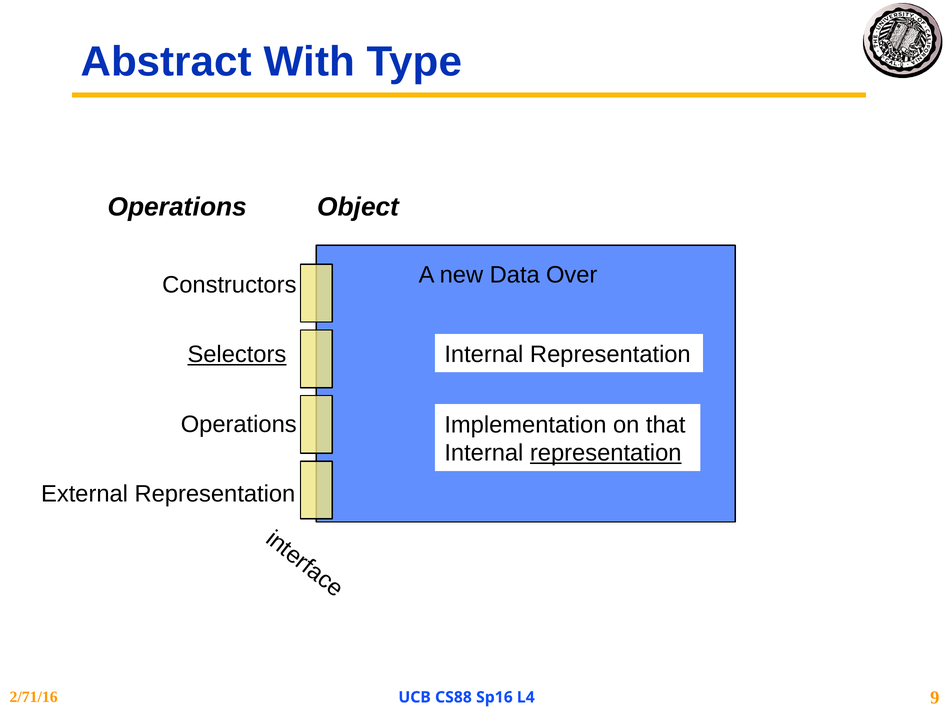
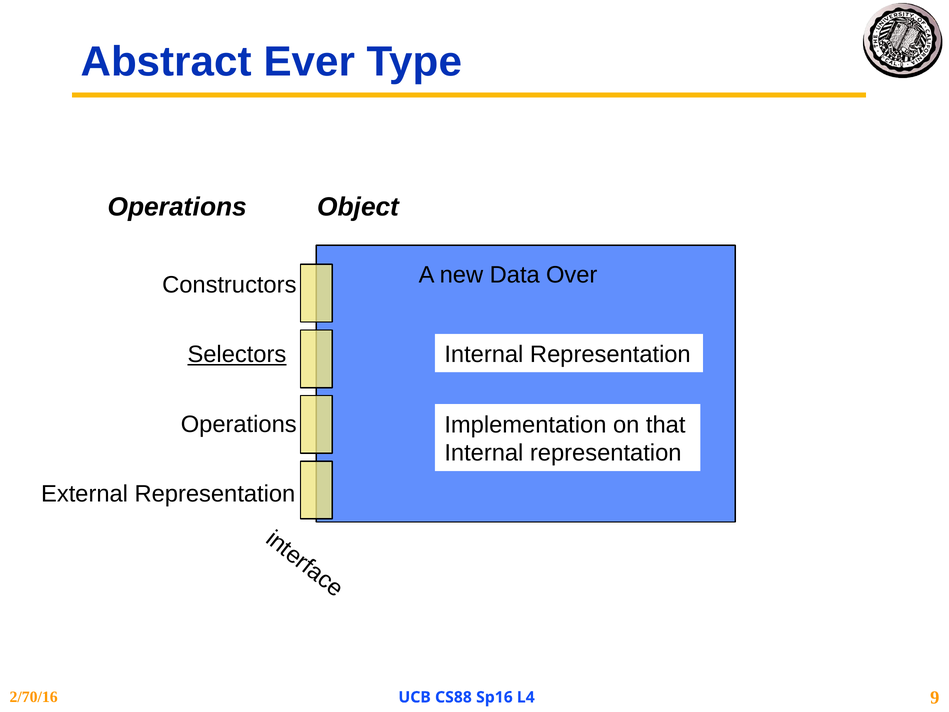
With: With -> Ever (309, 62)
representation underline: present -> none (606, 453)
2/71/16: 2/71/16 -> 2/70/16 (34, 697)
